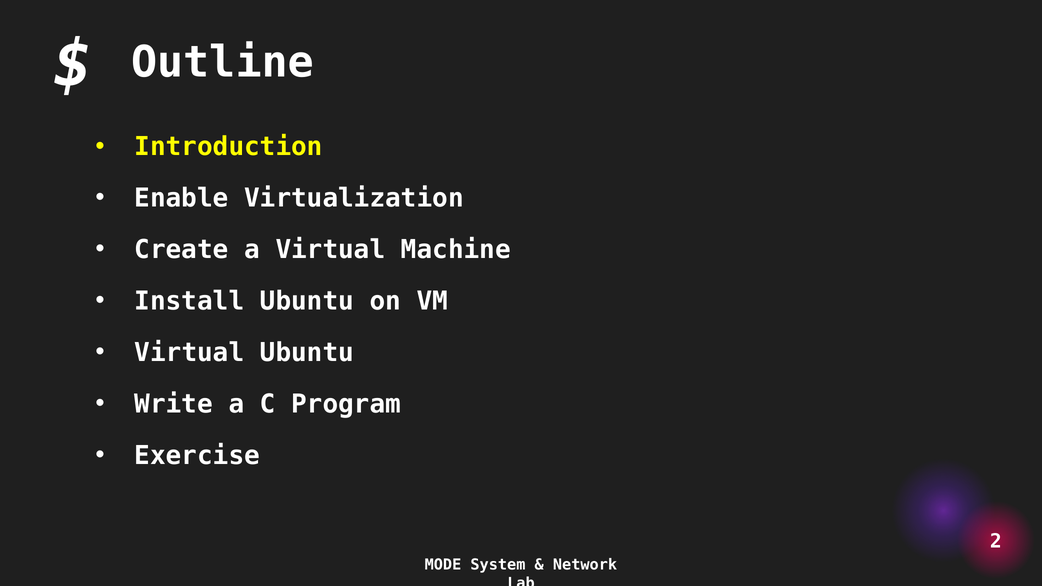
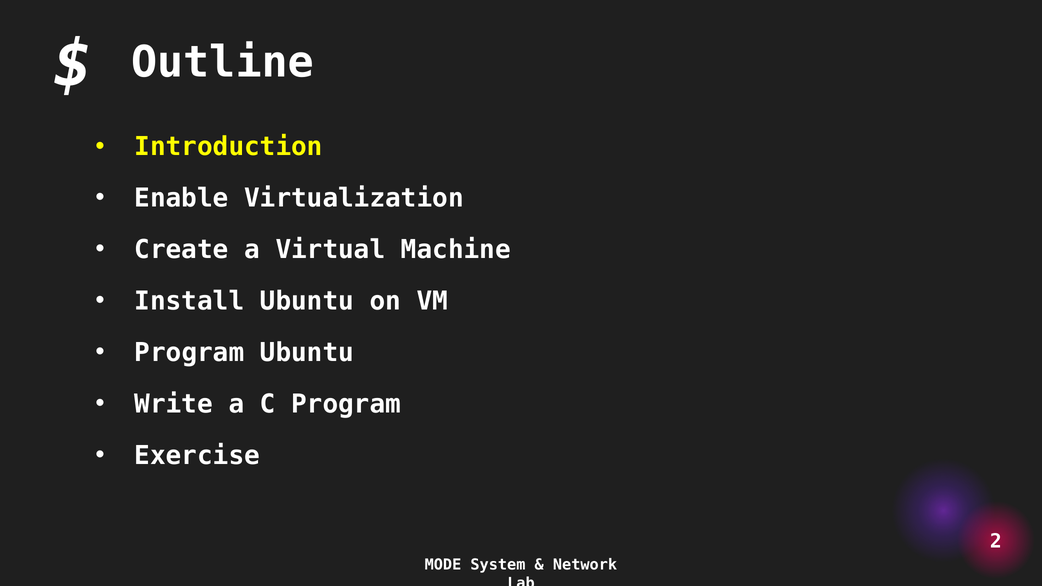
Virtual: Virtual -> Program (189, 353)
